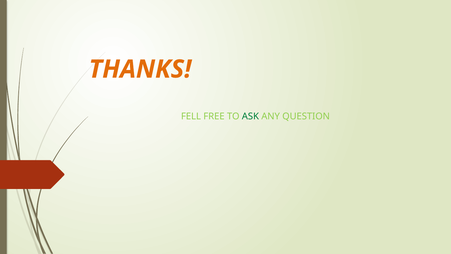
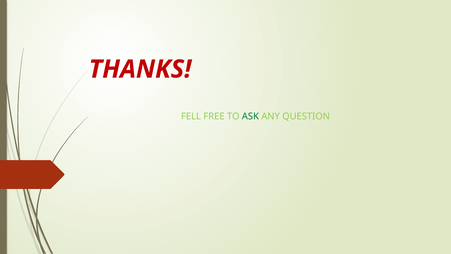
THANKS colour: orange -> red (140, 69)
